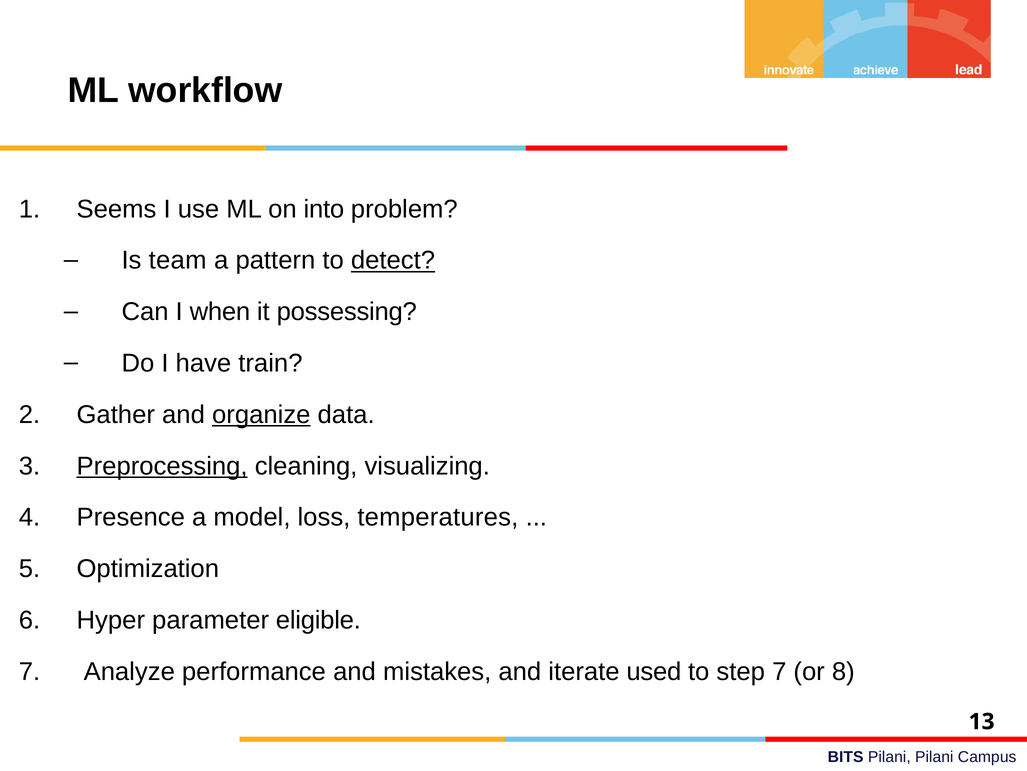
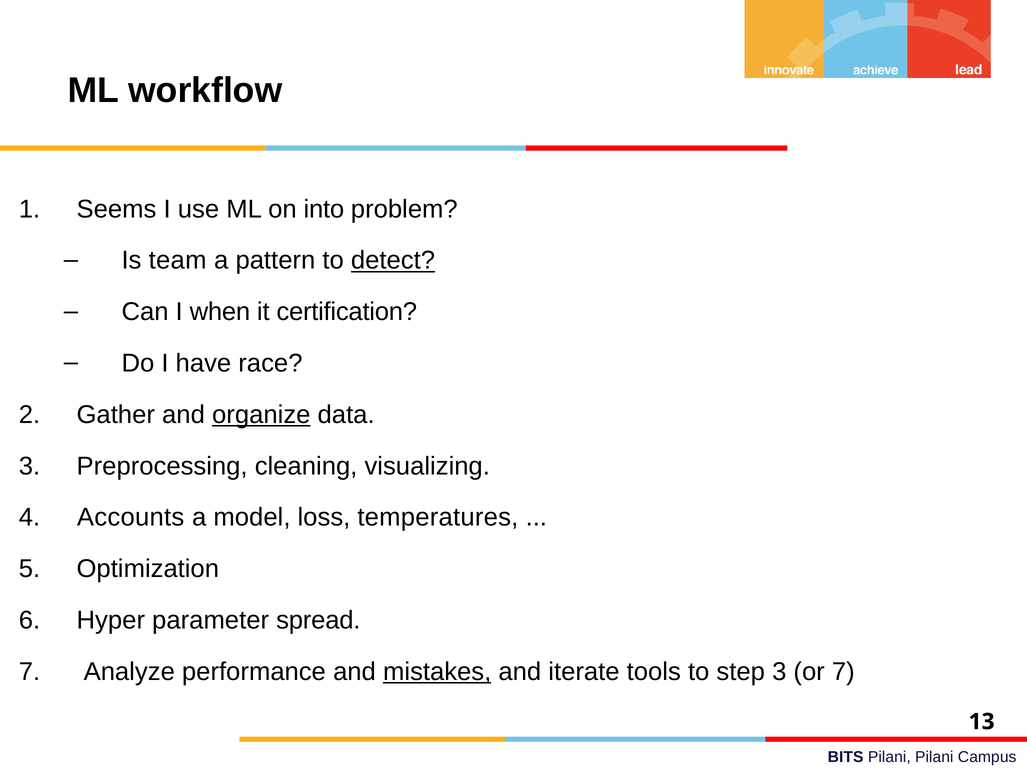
possessing: possessing -> certification (347, 312)
train: train -> race (270, 363)
Preprocessing underline: present -> none (162, 466)
Presence: Presence -> Accounts (131, 517)
eligible: eligible -> spread (318, 620)
mistakes underline: none -> present (437, 671)
used: used -> tools (654, 671)
step 7: 7 -> 3 (779, 671)
or 8: 8 -> 7 (843, 671)
